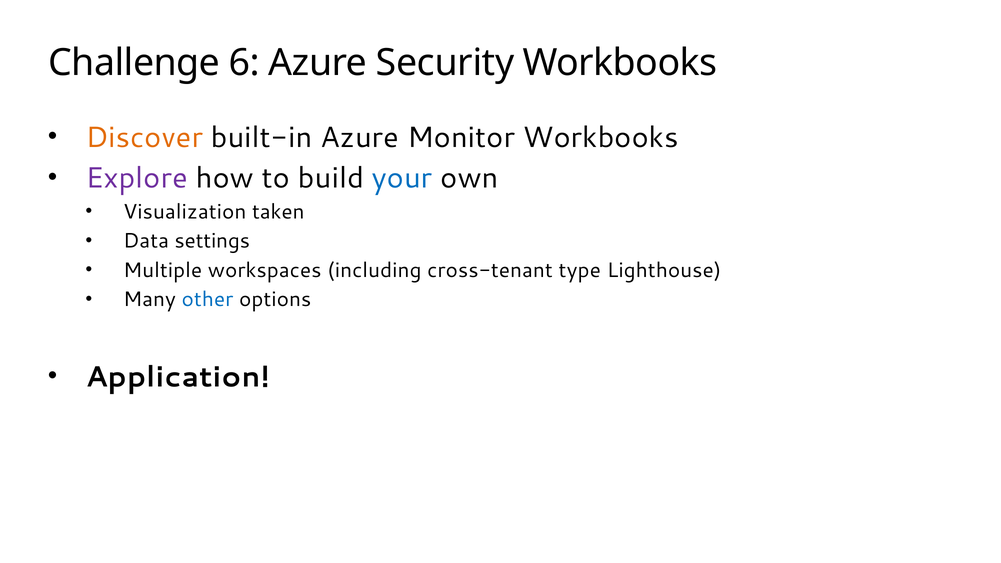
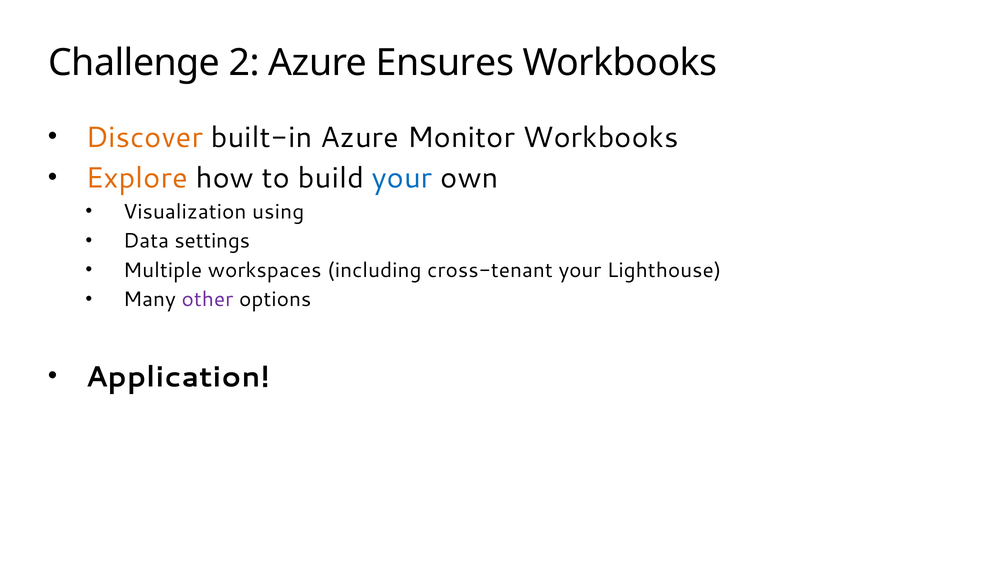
6: 6 -> 2 (244, 63)
Security: Security -> Ensures (445, 63)
Explore colour: purple -> orange (137, 178)
taken: taken -> using (278, 212)
cross-tenant type: type -> your (580, 270)
other colour: blue -> purple (207, 300)
